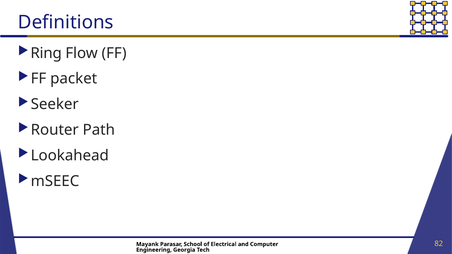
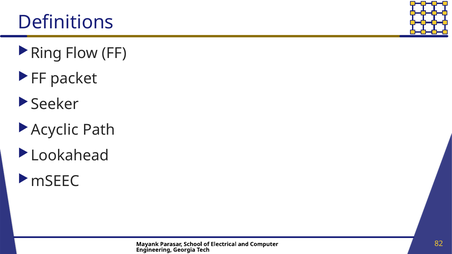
Router: Router -> Acyclic (55, 130)
